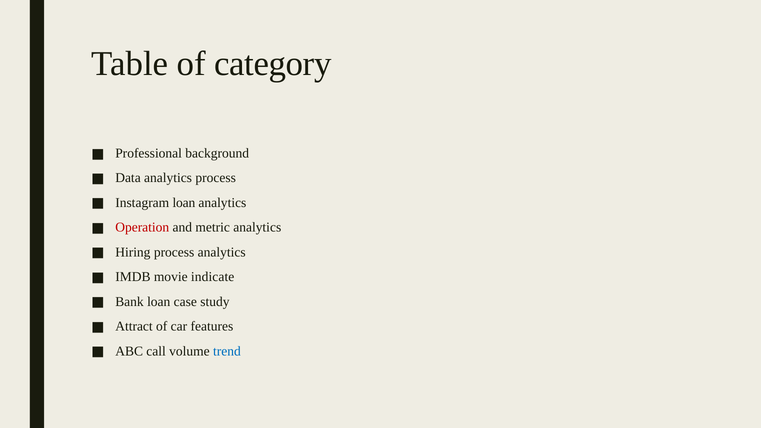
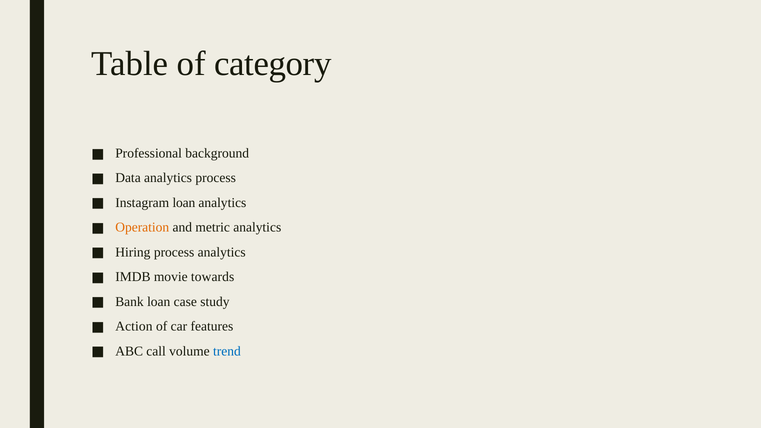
Operation colour: red -> orange (142, 227)
indicate: indicate -> towards (213, 277)
Attract: Attract -> Action (134, 326)
